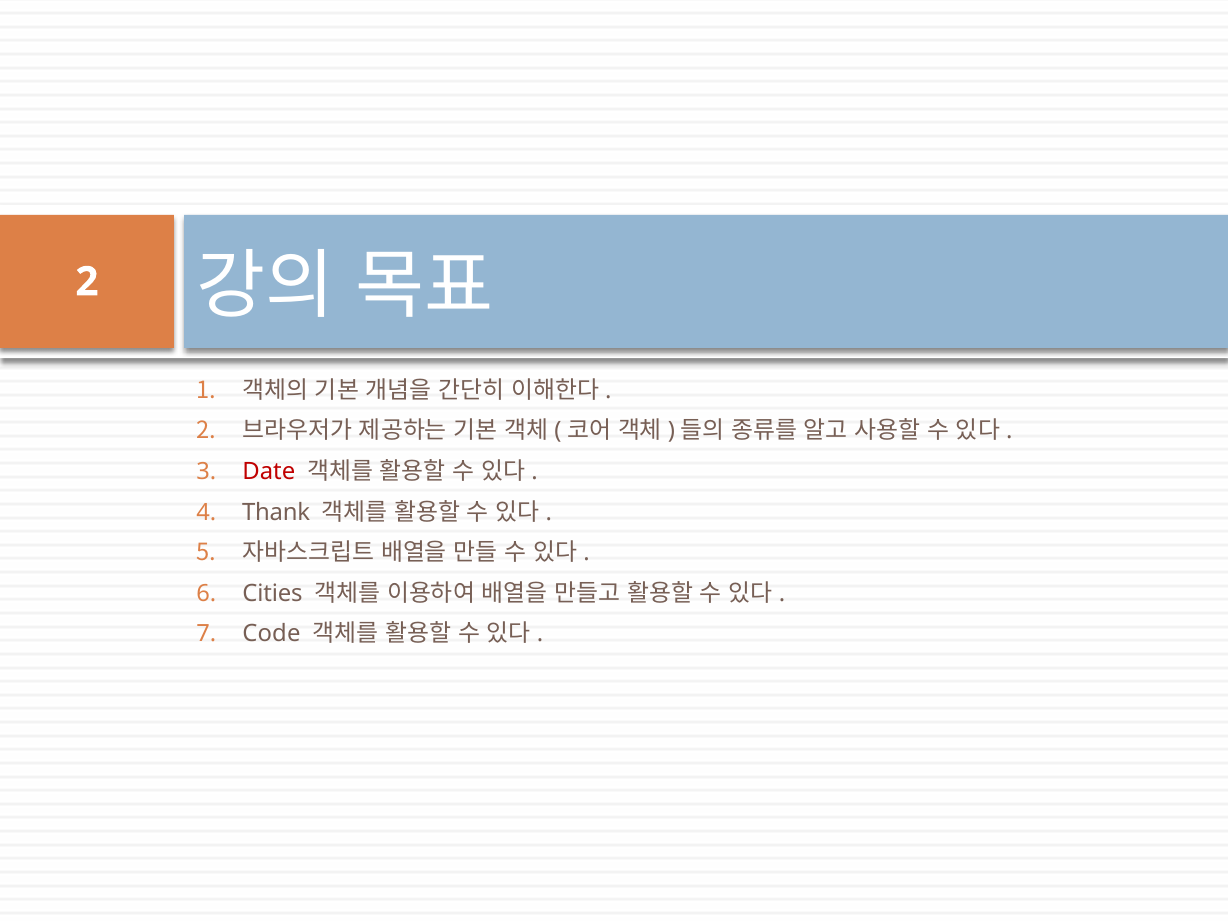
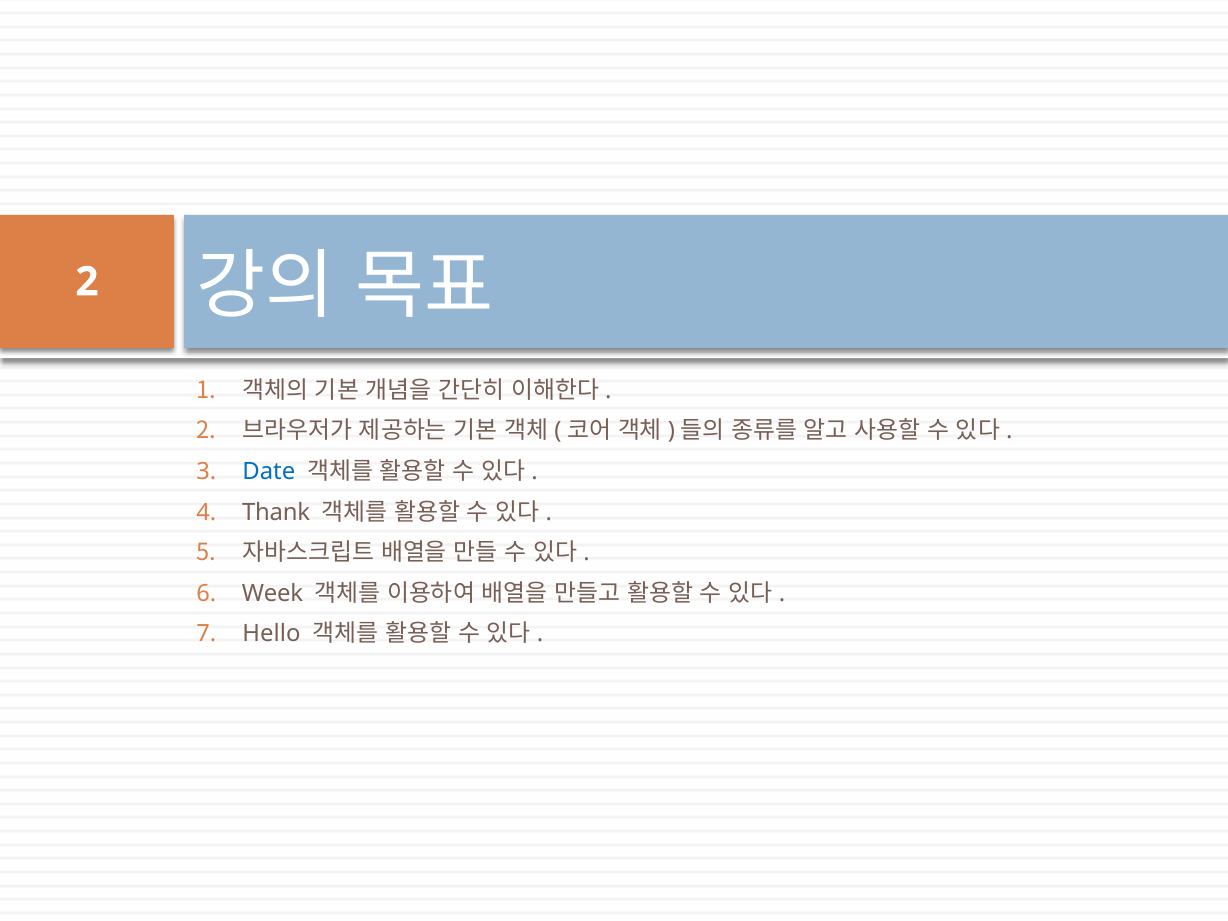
Date colour: red -> blue (269, 472)
Cities: Cities -> Week (273, 594)
Code: Code -> Hello (271, 634)
